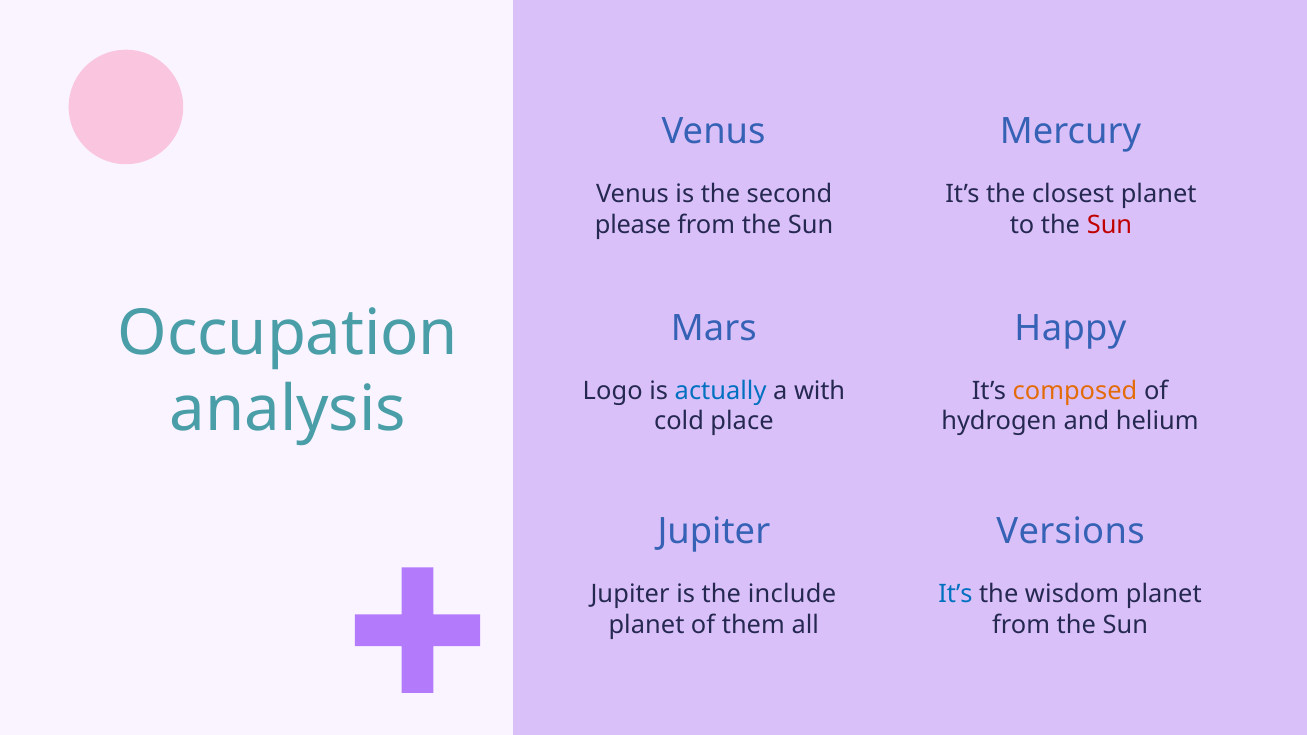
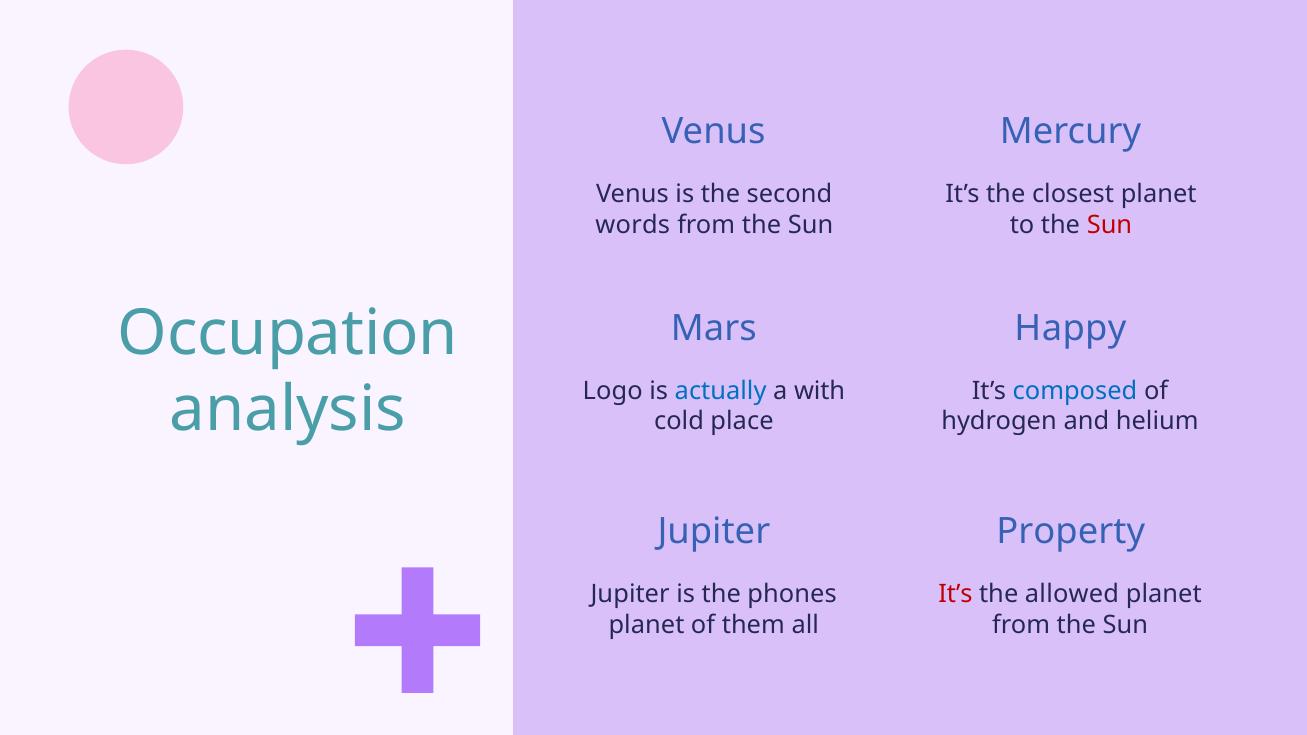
please: please -> words (633, 225)
composed colour: orange -> blue (1075, 391)
Versions: Versions -> Property (1071, 532)
include: include -> phones (792, 594)
It’s colour: blue -> red (955, 594)
wisdom: wisdom -> allowed (1072, 594)
